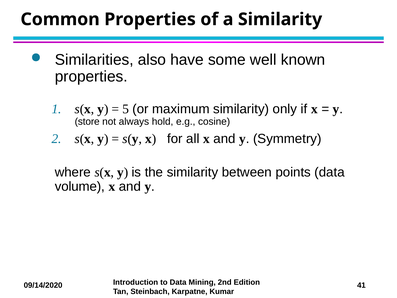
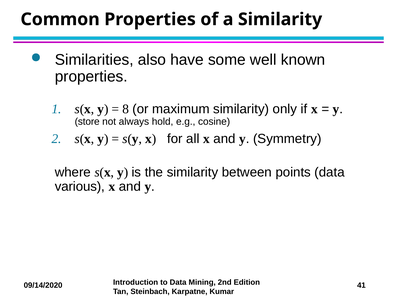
5: 5 -> 8 (126, 109)
volume: volume -> various (80, 186)
